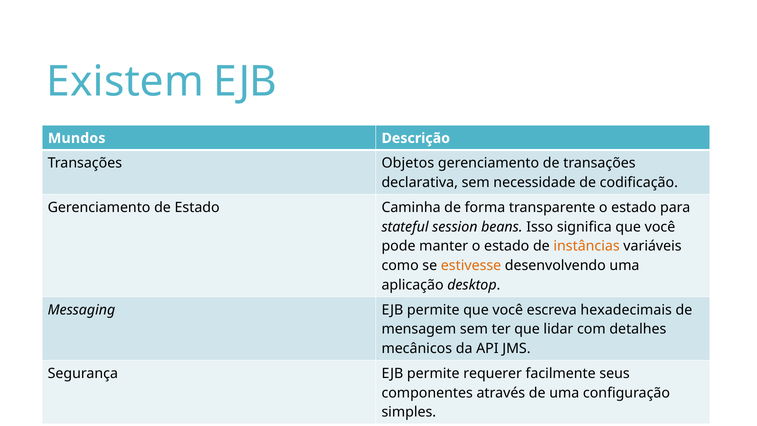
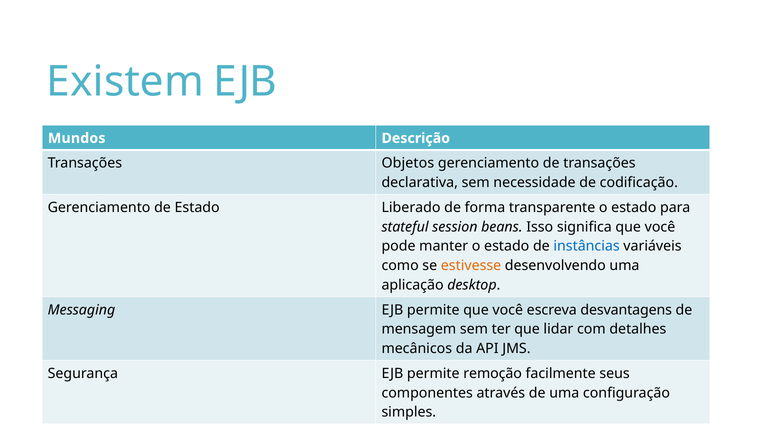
Caminha: Caminha -> Liberado (411, 208)
instâncias colour: orange -> blue (587, 246)
hexadecimais: hexadecimais -> desvantagens (626, 310)
requerer: requerer -> remoção (493, 373)
